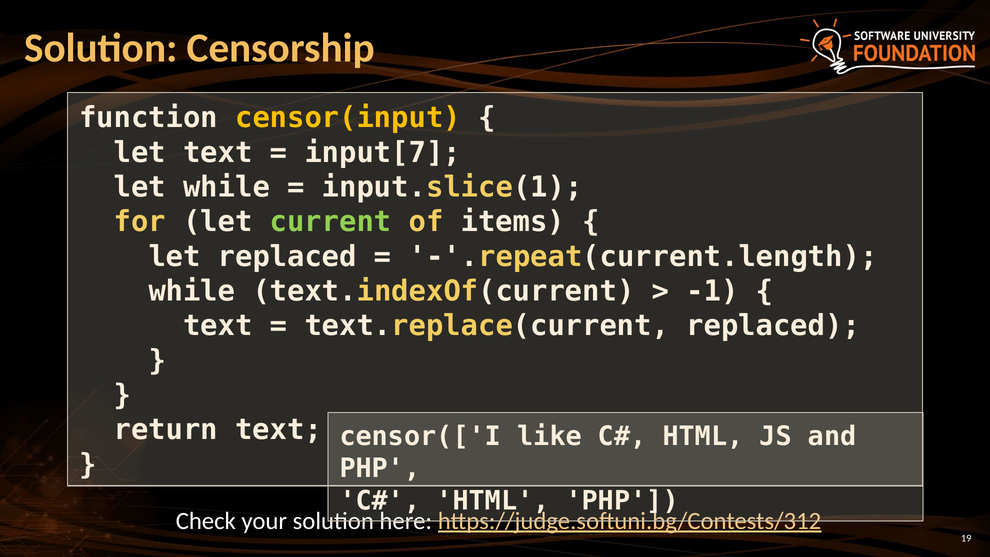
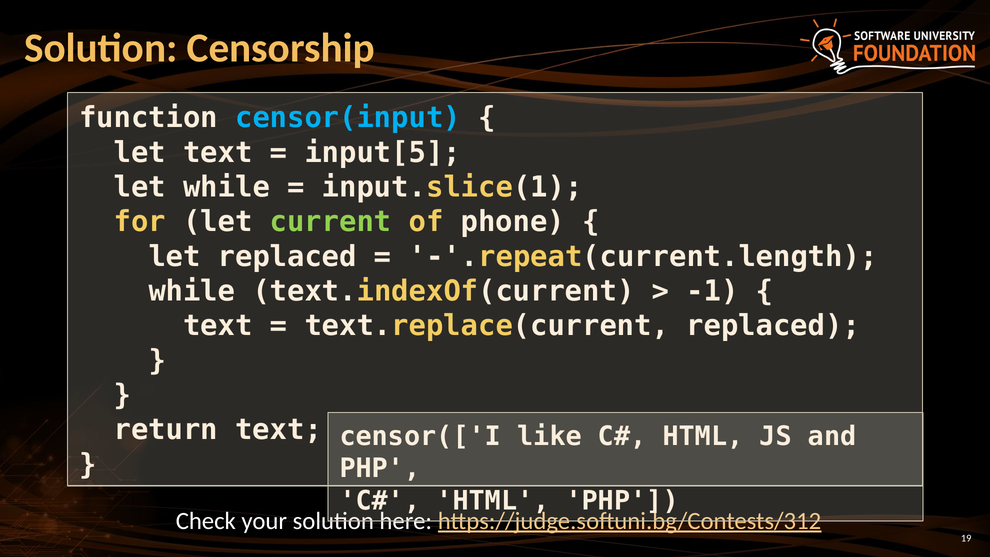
censor(input colour: yellow -> light blue (348, 118)
input[7: input[7 -> input[5 (383, 153)
items: items -> phone (513, 222)
